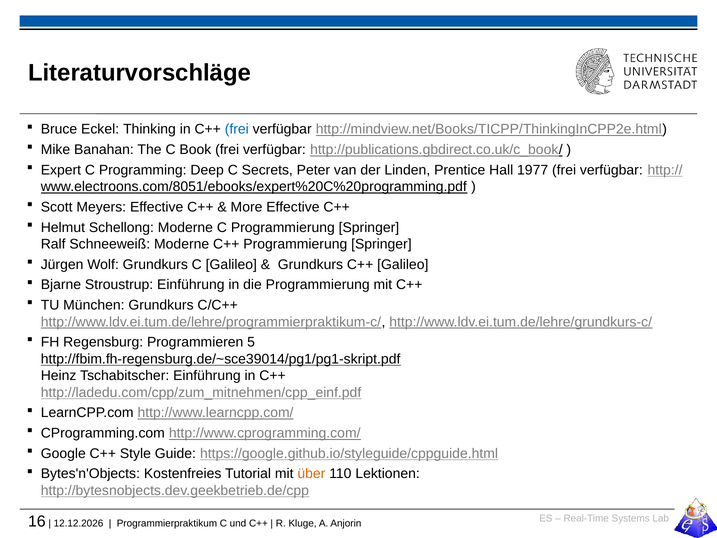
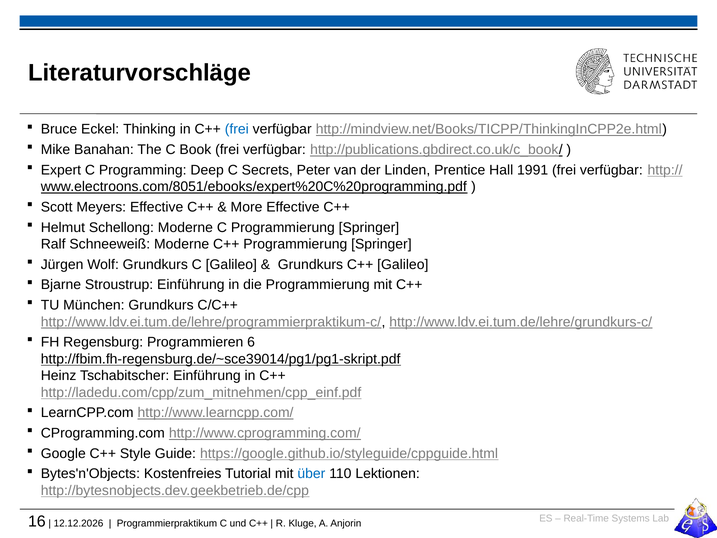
1977: 1977 -> 1991 (533, 170)
5: 5 -> 6 (251, 342)
über colour: orange -> blue (311, 474)
